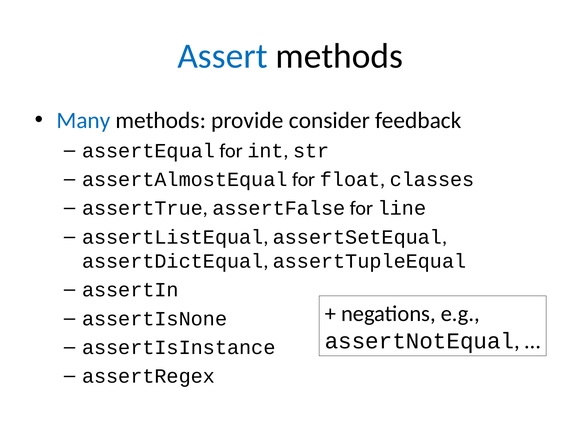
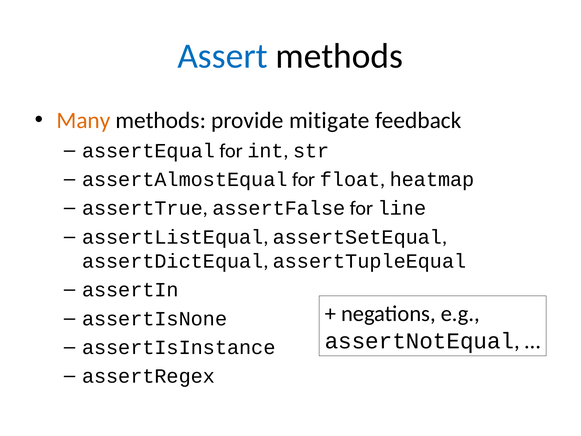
Many colour: blue -> orange (84, 120)
consider: consider -> mitigate (329, 120)
classes: classes -> heatmap (432, 179)
